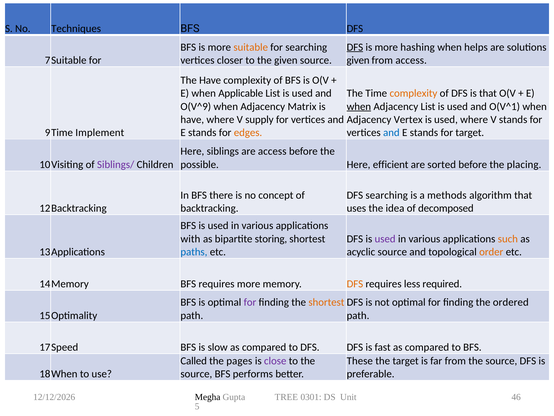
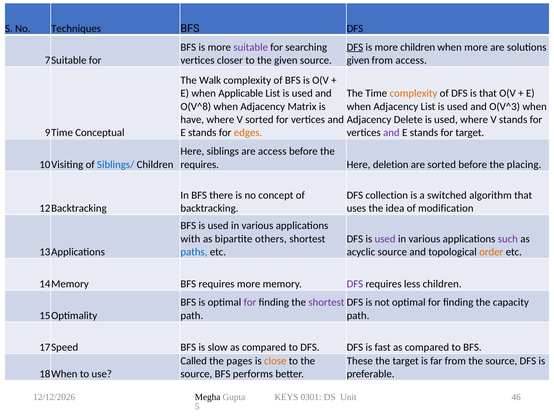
suitable colour: orange -> purple (251, 47)
more hashing: hashing -> children (418, 47)
when helps: helps -> more (476, 47)
The Have: Have -> Walk (210, 80)
O(V^9: O(V^9 -> O(V^8 (196, 106)
when underline: present -> none (359, 106)
O(V^1: O(V^1 -> O(V^3 (505, 106)
V supply: supply -> sorted (259, 119)
Vertex: Vertex -> Delete (408, 119)
Implement: Implement -> Conceptual (100, 133)
and colour: blue -> purple (391, 133)
Siblings/ colour: purple -> blue (116, 164)
possible: possible -> requires (200, 164)
efficient: efficient -> deletion (391, 164)
DFS searching: searching -> collection (387, 195)
methods: methods -> switched (447, 195)
decomposed: decomposed -> modification (446, 208)
storing: storing -> others (271, 239)
such colour: orange -> purple (508, 239)
DFS colour: orange -> purple (355, 283)
less required: required -> children (442, 283)
shortest colour: orange -> purple (326, 302)
ordered: ordered -> capacity (511, 302)
close colour: purple -> orange (275, 360)
TREE: TREE -> KEYS (286, 397)
